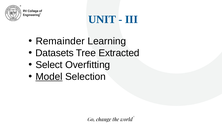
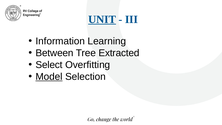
UNIT underline: none -> present (102, 19)
Remainder: Remainder -> Information (60, 41)
Datasets: Datasets -> Between (55, 53)
